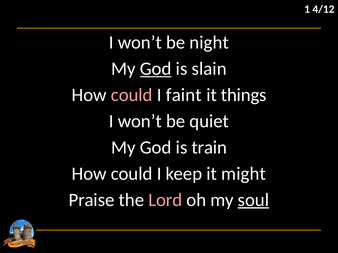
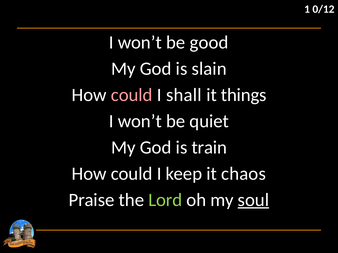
4/12: 4/12 -> 0/12 (323, 9)
night: night -> good (209, 43)
God underline: present -> none (156, 69)
faint: faint -> shall (184, 95)
might: might -> chaos (244, 174)
Lord colour: pink -> light green (165, 200)
